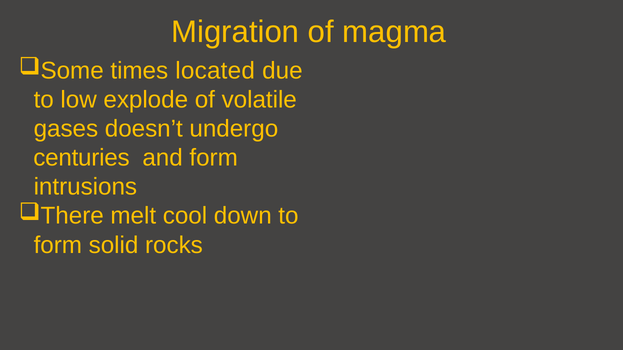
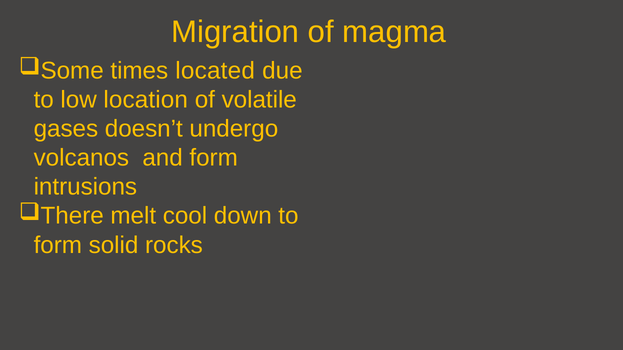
explode: explode -> location (146, 100)
centuries: centuries -> volcanos (81, 158)
